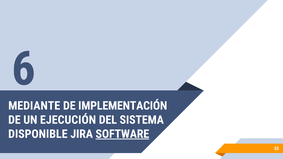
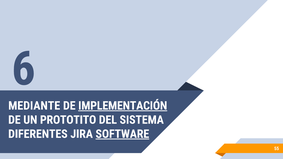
IMPLEMENTACIÓN underline: none -> present (123, 106)
EJECUCIÓN: EJECUCIÓN -> PROTOTITO (68, 120)
DISPONIBLE: DISPONIBLE -> DIFERENTES (38, 134)
